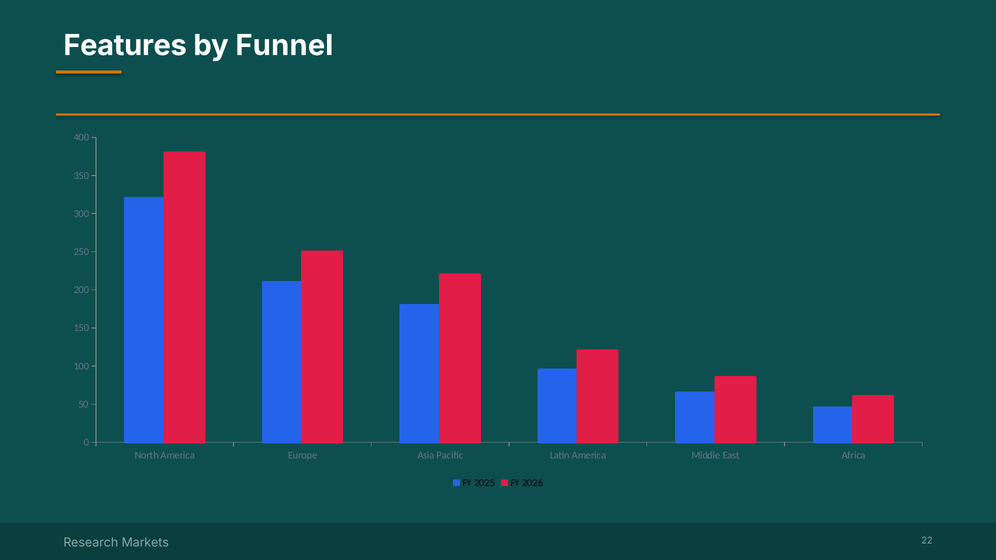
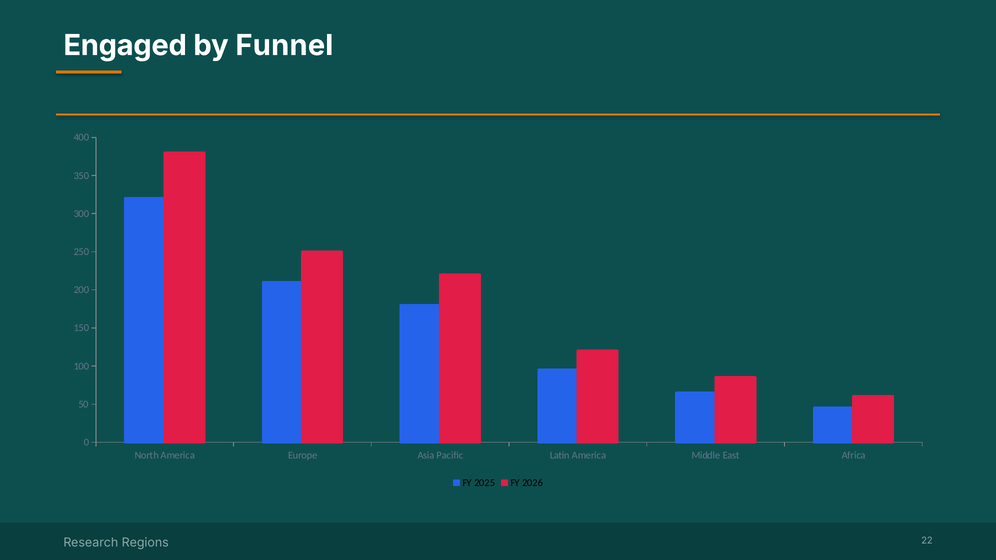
Features: Features -> Engaged (125, 46)
Markets: Markets -> Regions (145, 543)
